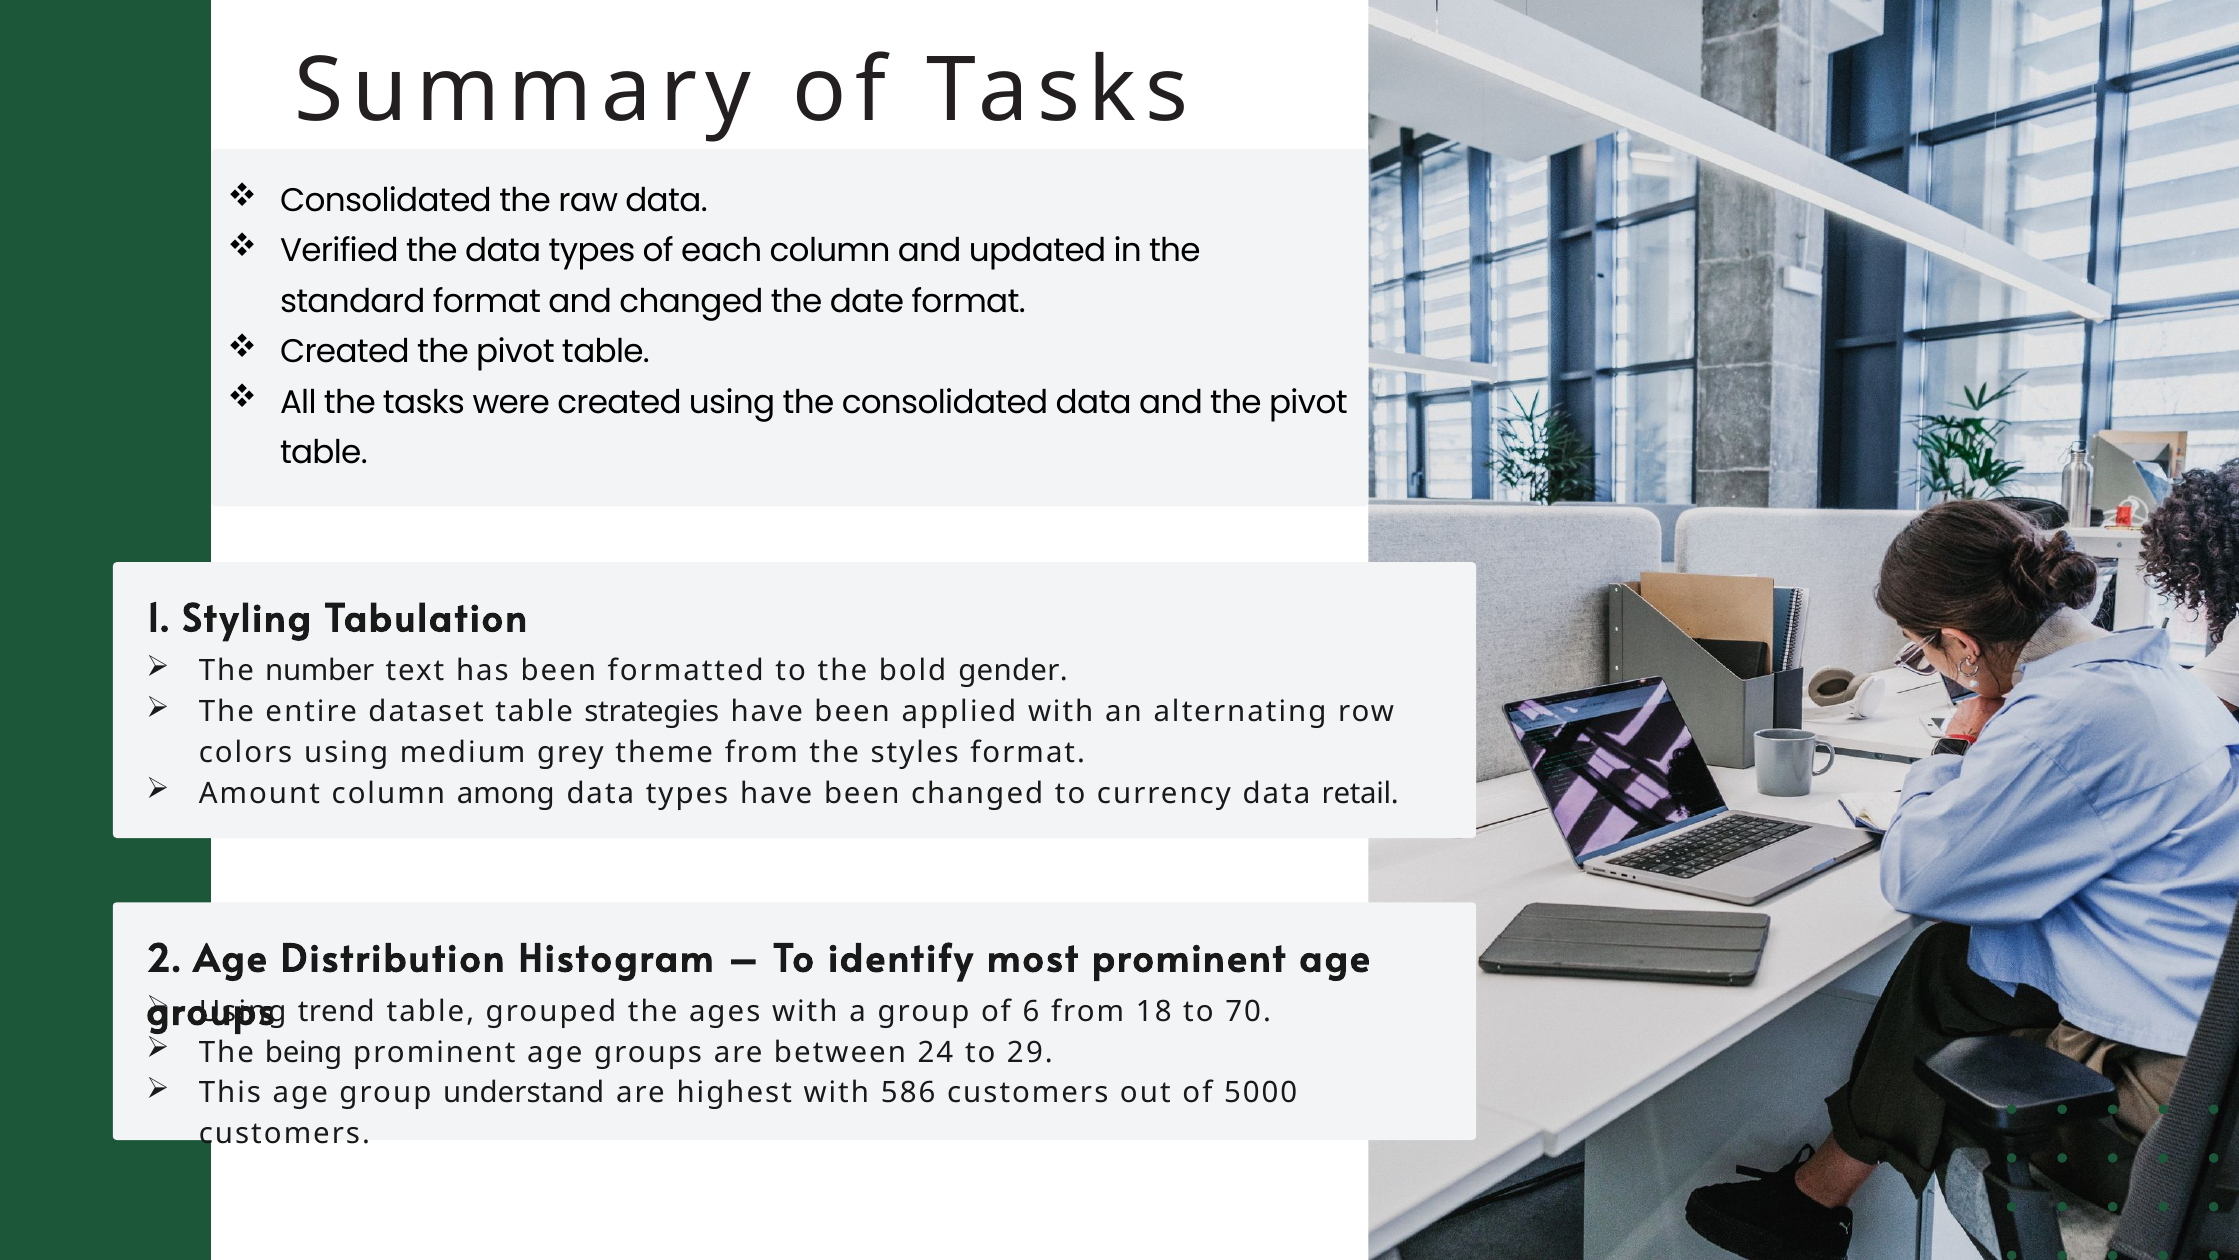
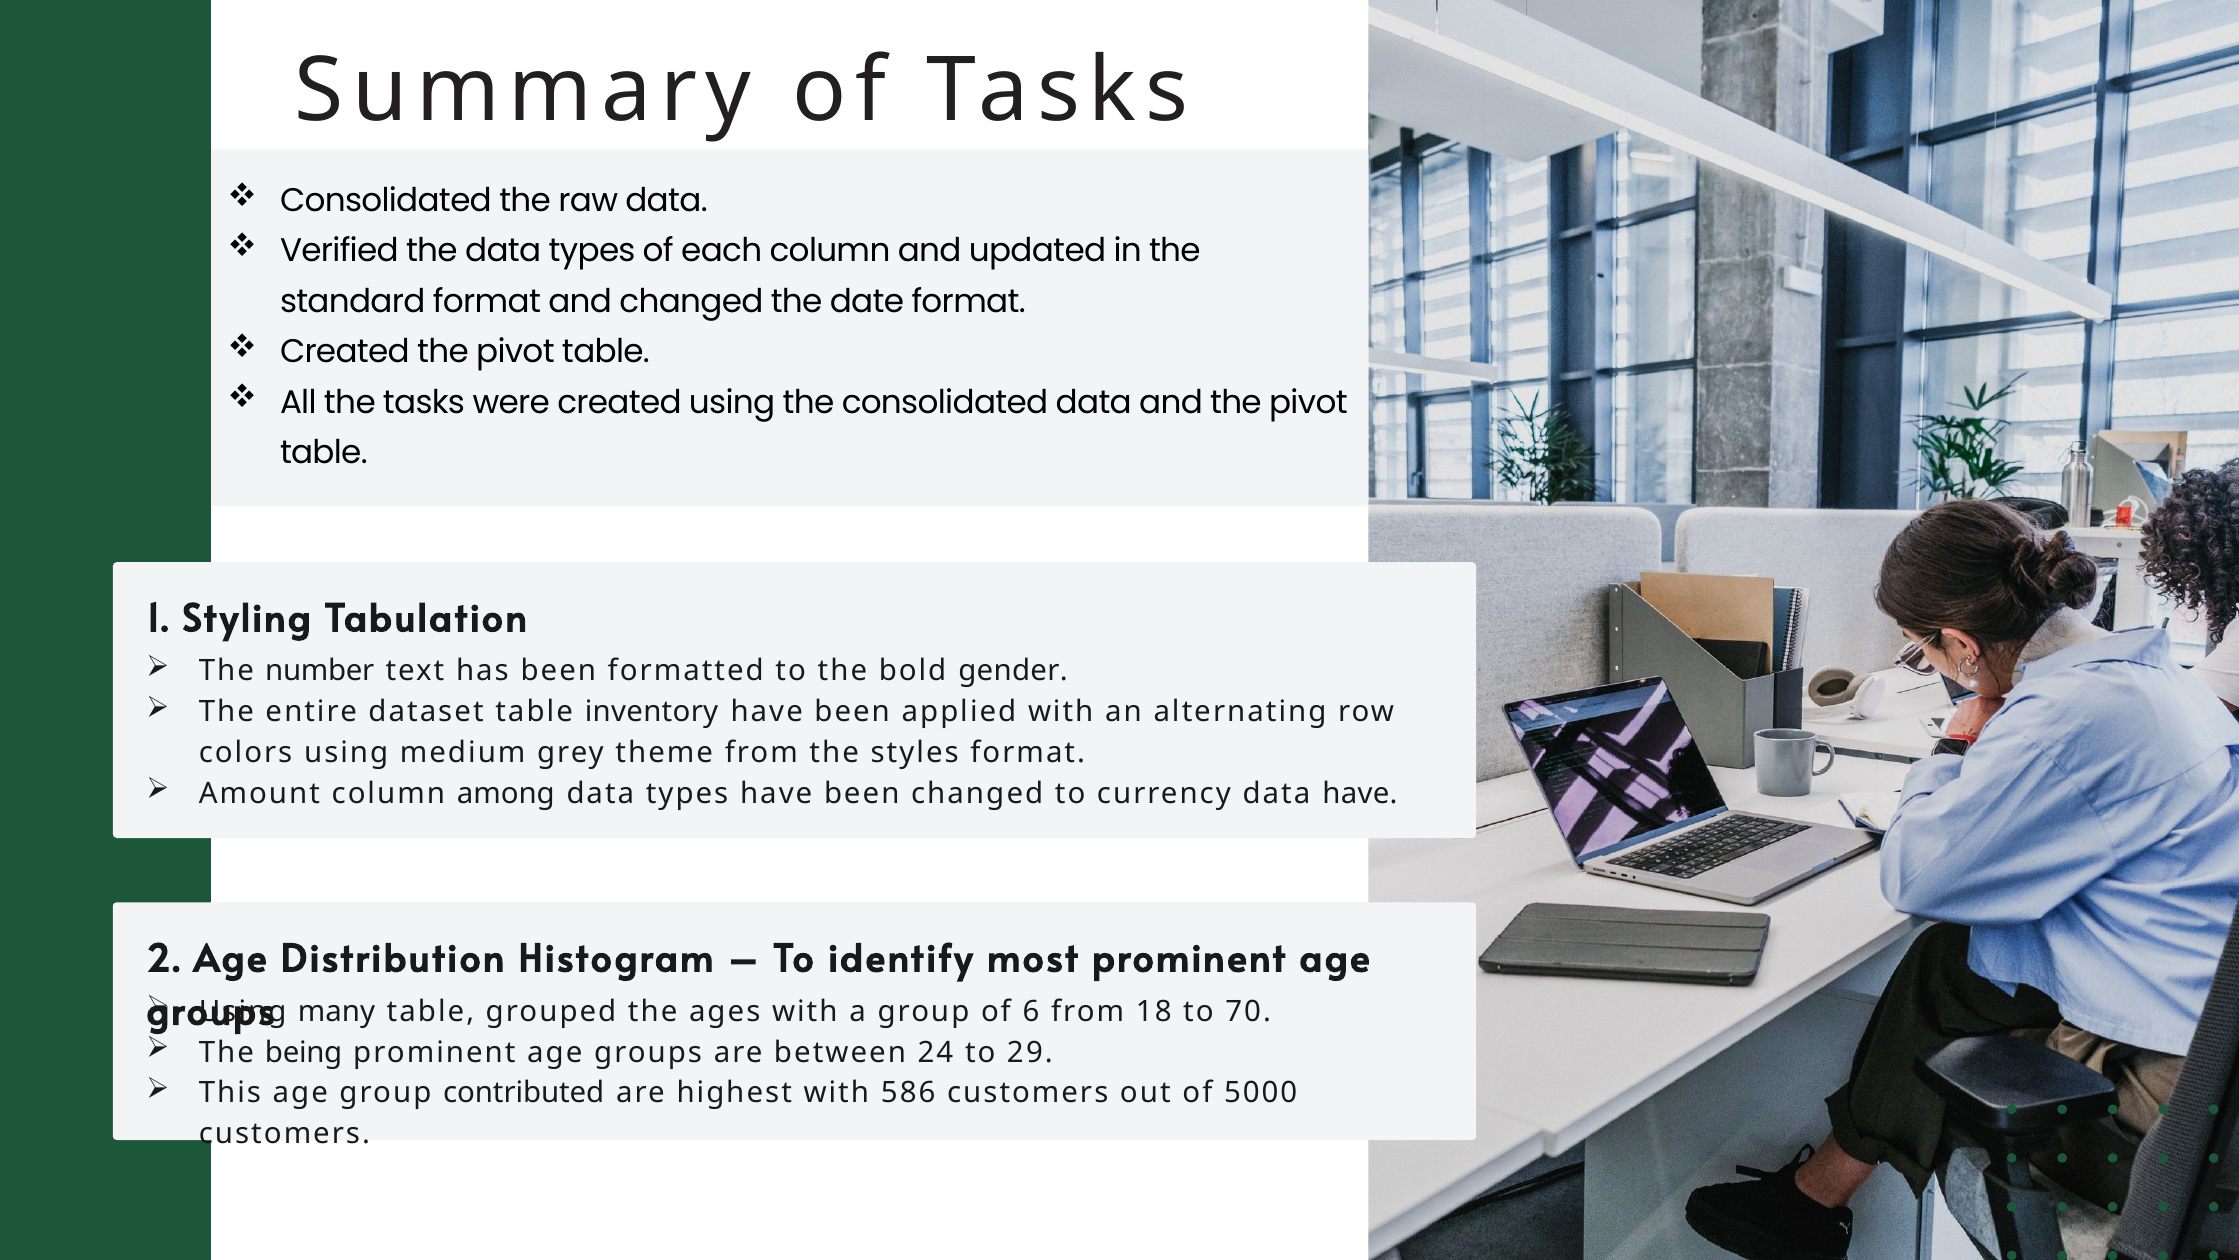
strategies: strategies -> inventory (651, 712)
data retail: retail -> have (1360, 794)
trend: trend -> many (336, 1011)
understand: understand -> contributed (524, 1093)
